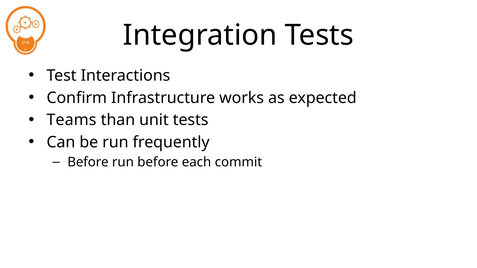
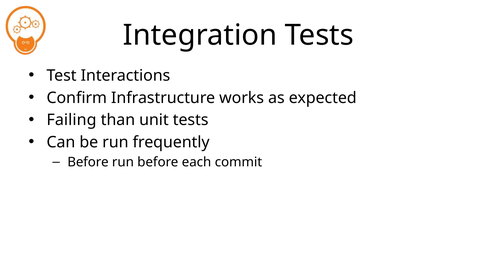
Teams: Teams -> Failing (72, 120)
